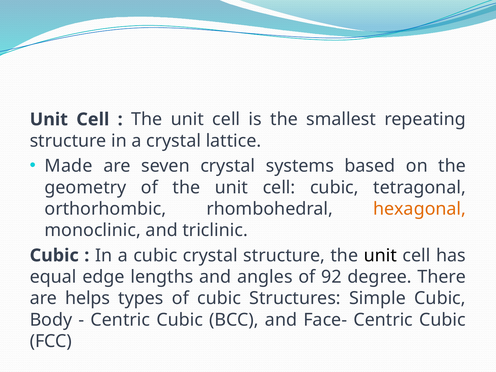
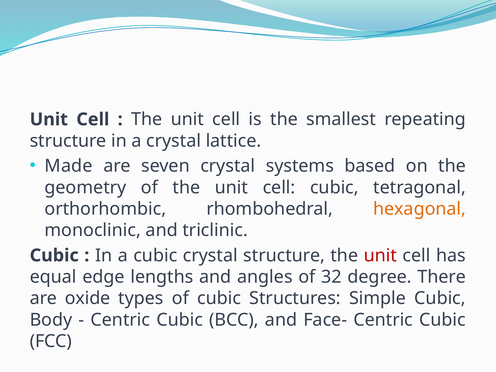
unit colour: black -> red (380, 255)
92: 92 -> 32 (331, 277)
helps: helps -> oxide (88, 298)
